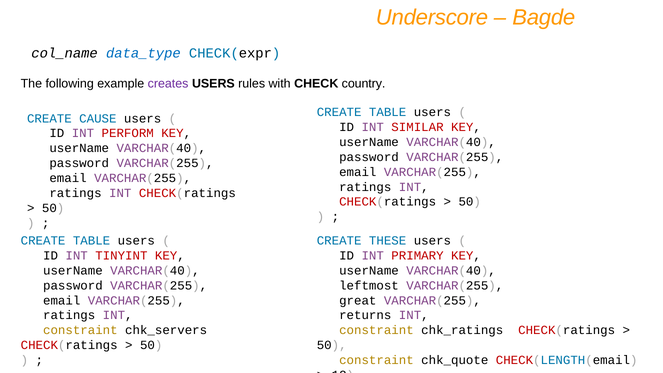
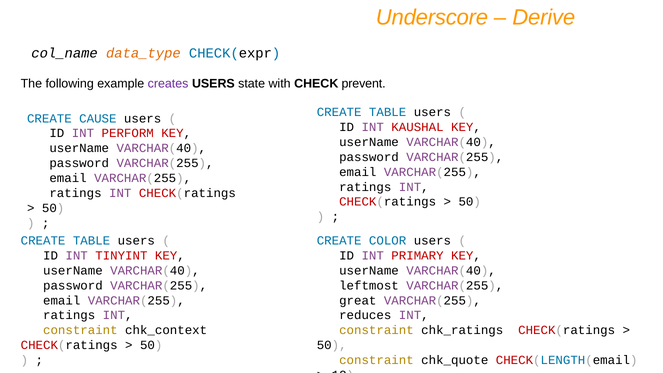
Bagde: Bagde -> Derive (544, 17)
data_type colour: blue -> orange (143, 53)
rules: rules -> state (252, 84)
country: country -> prevent (364, 84)
SIMILAR: SIMILAR -> KAUSHAL (417, 127)
THESE: THESE -> COLOR (388, 241)
returns: returns -> reduces (365, 315)
chk_servers: chk_servers -> chk_context (166, 330)
